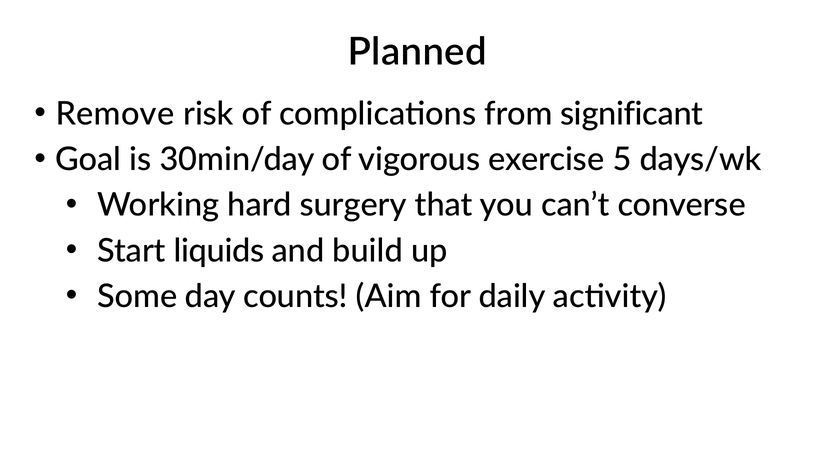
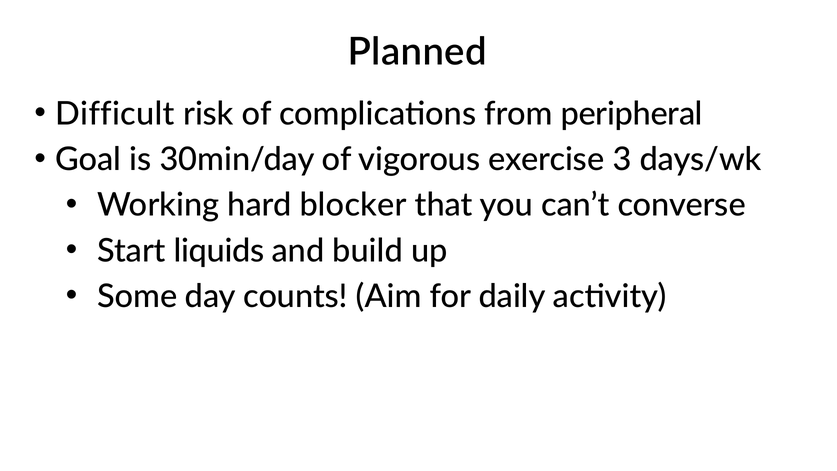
Remove: Remove -> Difficult (115, 114)
significant: significant -> peripheral (632, 114)
5: 5 -> 3 (622, 160)
surgery: surgery -> blocker (353, 205)
